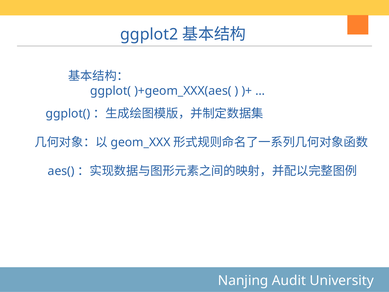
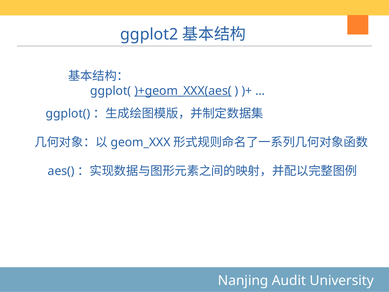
)+geom_XXX(aes( underline: none -> present (183, 91)
